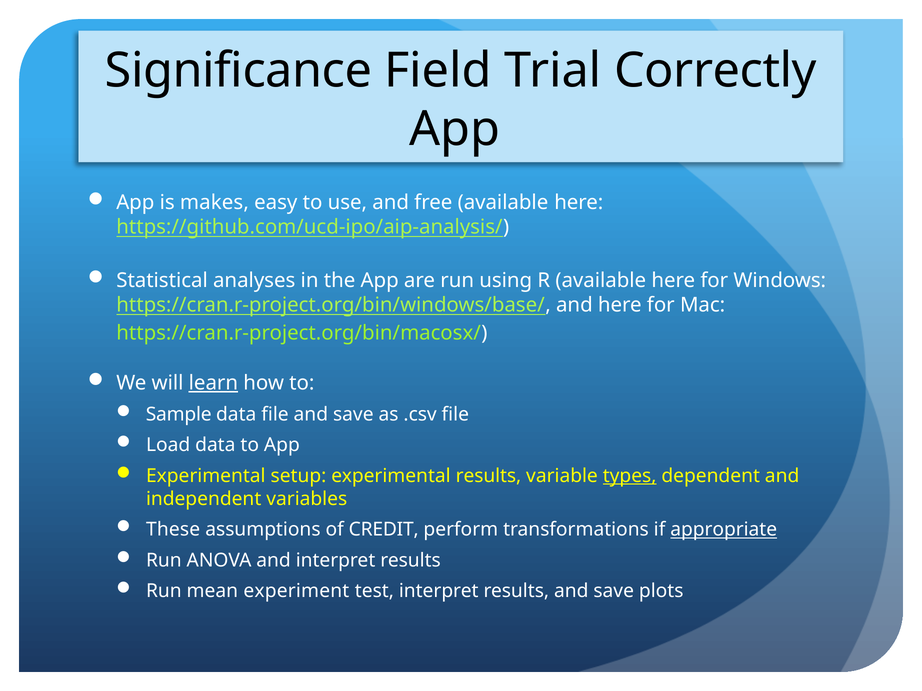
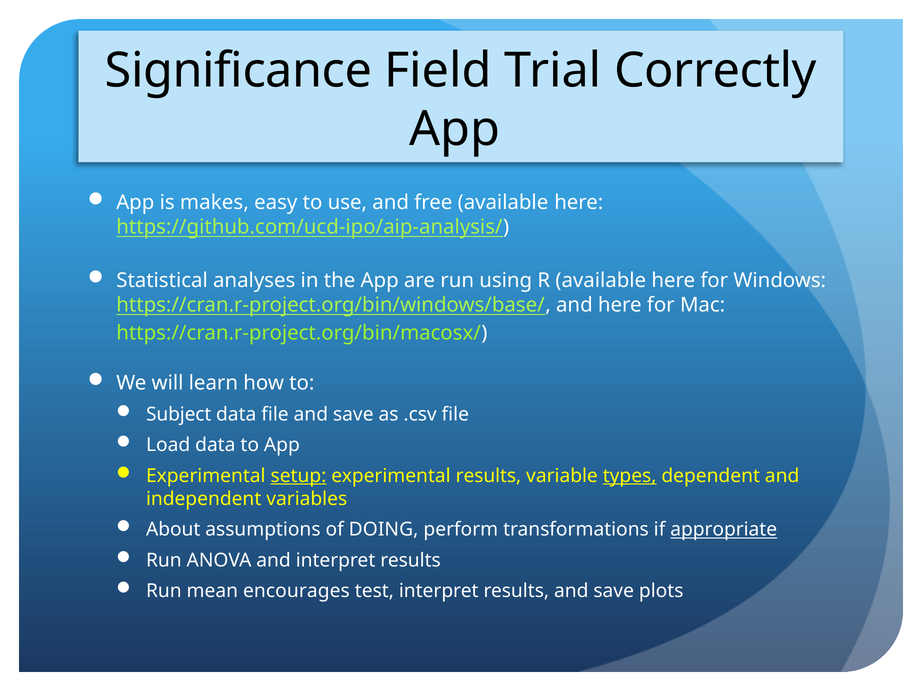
learn underline: present -> none (213, 383)
Sample: Sample -> Subject (179, 415)
setup underline: none -> present (298, 476)
These: These -> About (173, 530)
CREDIT: CREDIT -> DOING (384, 530)
experiment: experiment -> encourages (296, 592)
